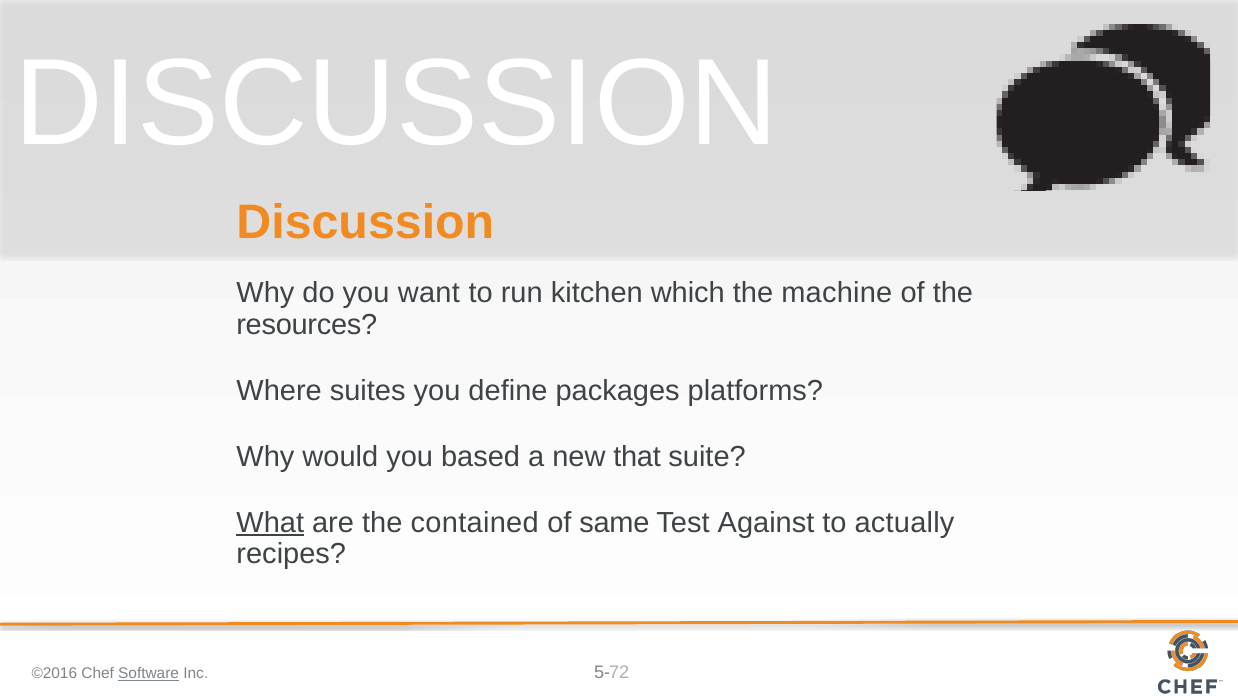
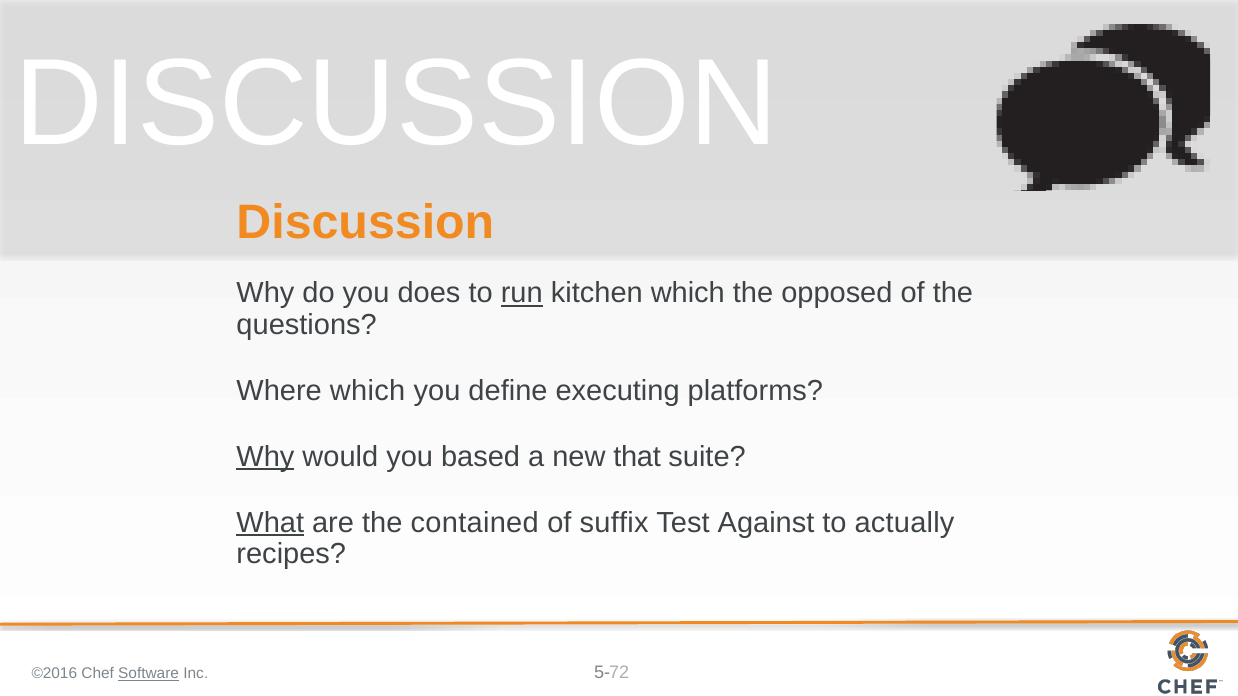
want: want -> does (429, 293)
run underline: none -> present (522, 293)
machine: machine -> opposed (837, 293)
resources: resources -> questions (307, 325)
Where suites: suites -> which (368, 391)
packages: packages -> executing (618, 391)
Why underline: none -> present (265, 457)
same: same -> suffix (614, 523)
